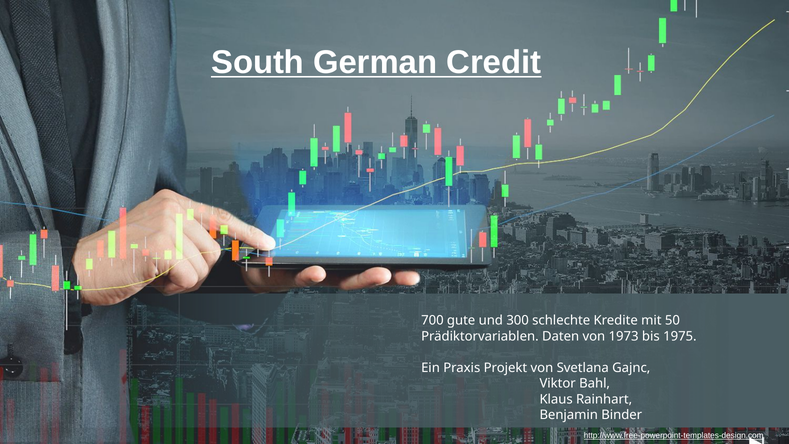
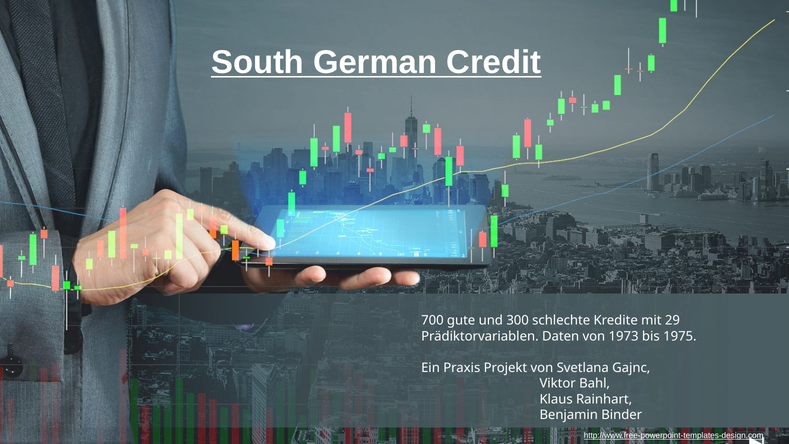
50: 50 -> 29 (672, 320)
